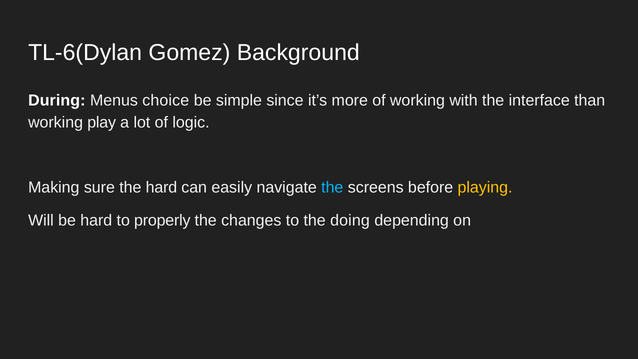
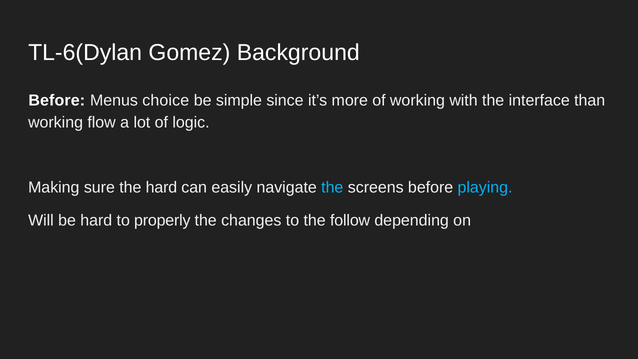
During: During -> Before (57, 100)
play: play -> flow (102, 122)
playing colour: yellow -> light blue (485, 188)
doing: doing -> follow (350, 220)
